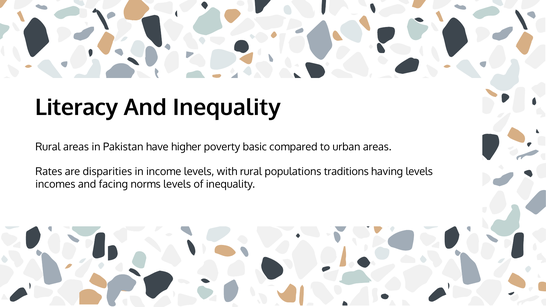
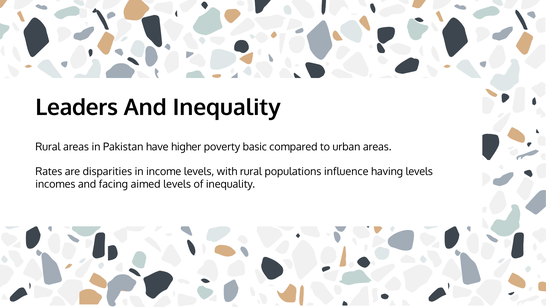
Literacy: Literacy -> Leaders (77, 108)
traditions: traditions -> influence (346, 172)
norms: norms -> aimed (146, 185)
